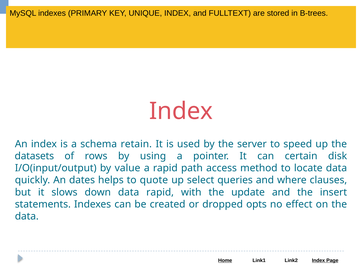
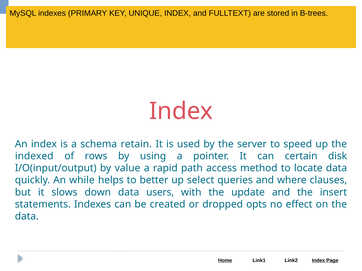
datasets: datasets -> indexed (34, 156)
dates: dates -> while (82, 180)
quote: quote -> better (154, 180)
data rapid: rapid -> users (160, 193)
